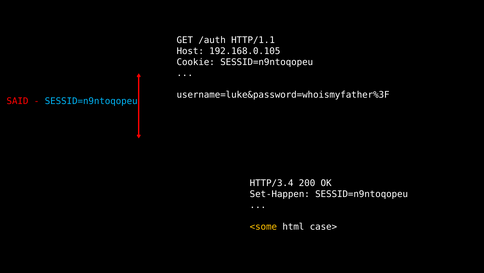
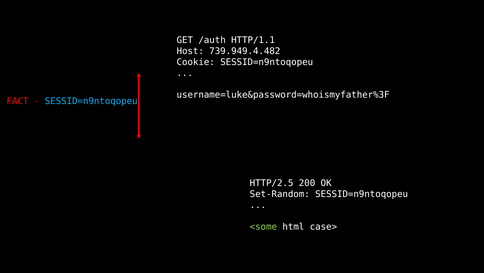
192.168.0.105: 192.168.0.105 -> 739.949.4.482 (245, 51)
SAID: SAID -> FACT (17, 101)
HTTP/3.4: HTTP/3.4 -> HTTP/2.5 (272, 183)
Set-Happen: Set-Happen -> Set-Random (280, 194)
<some colour: yellow -> light green (263, 226)
